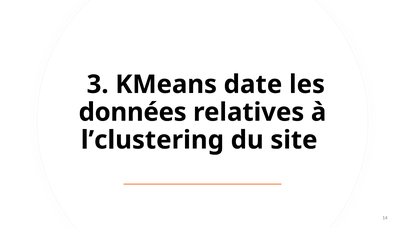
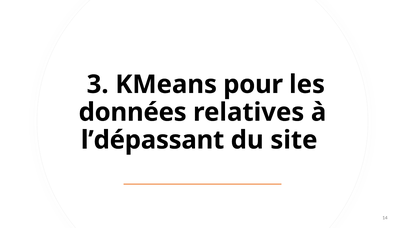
date: date -> pour (253, 84)
l’clustering: l’clustering -> l’dépassant (153, 140)
